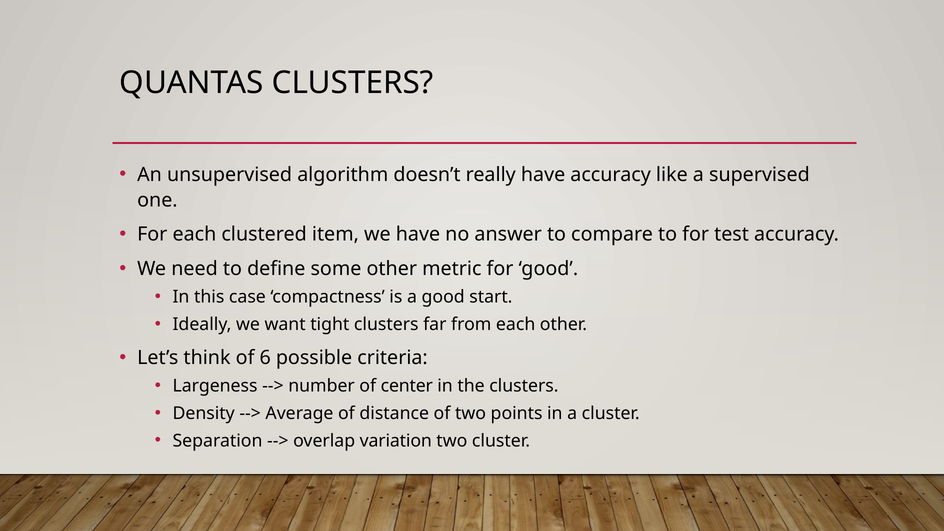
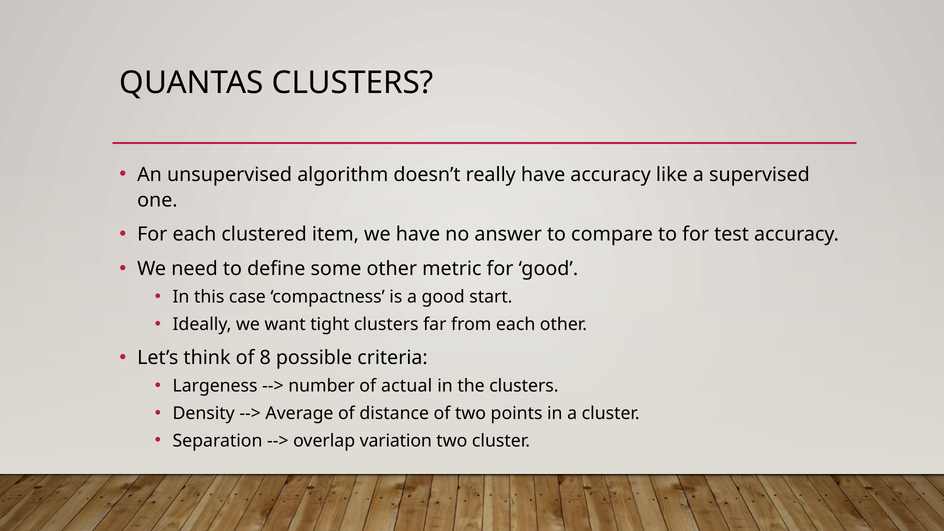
6: 6 -> 8 (265, 358)
center: center -> actual (407, 386)
